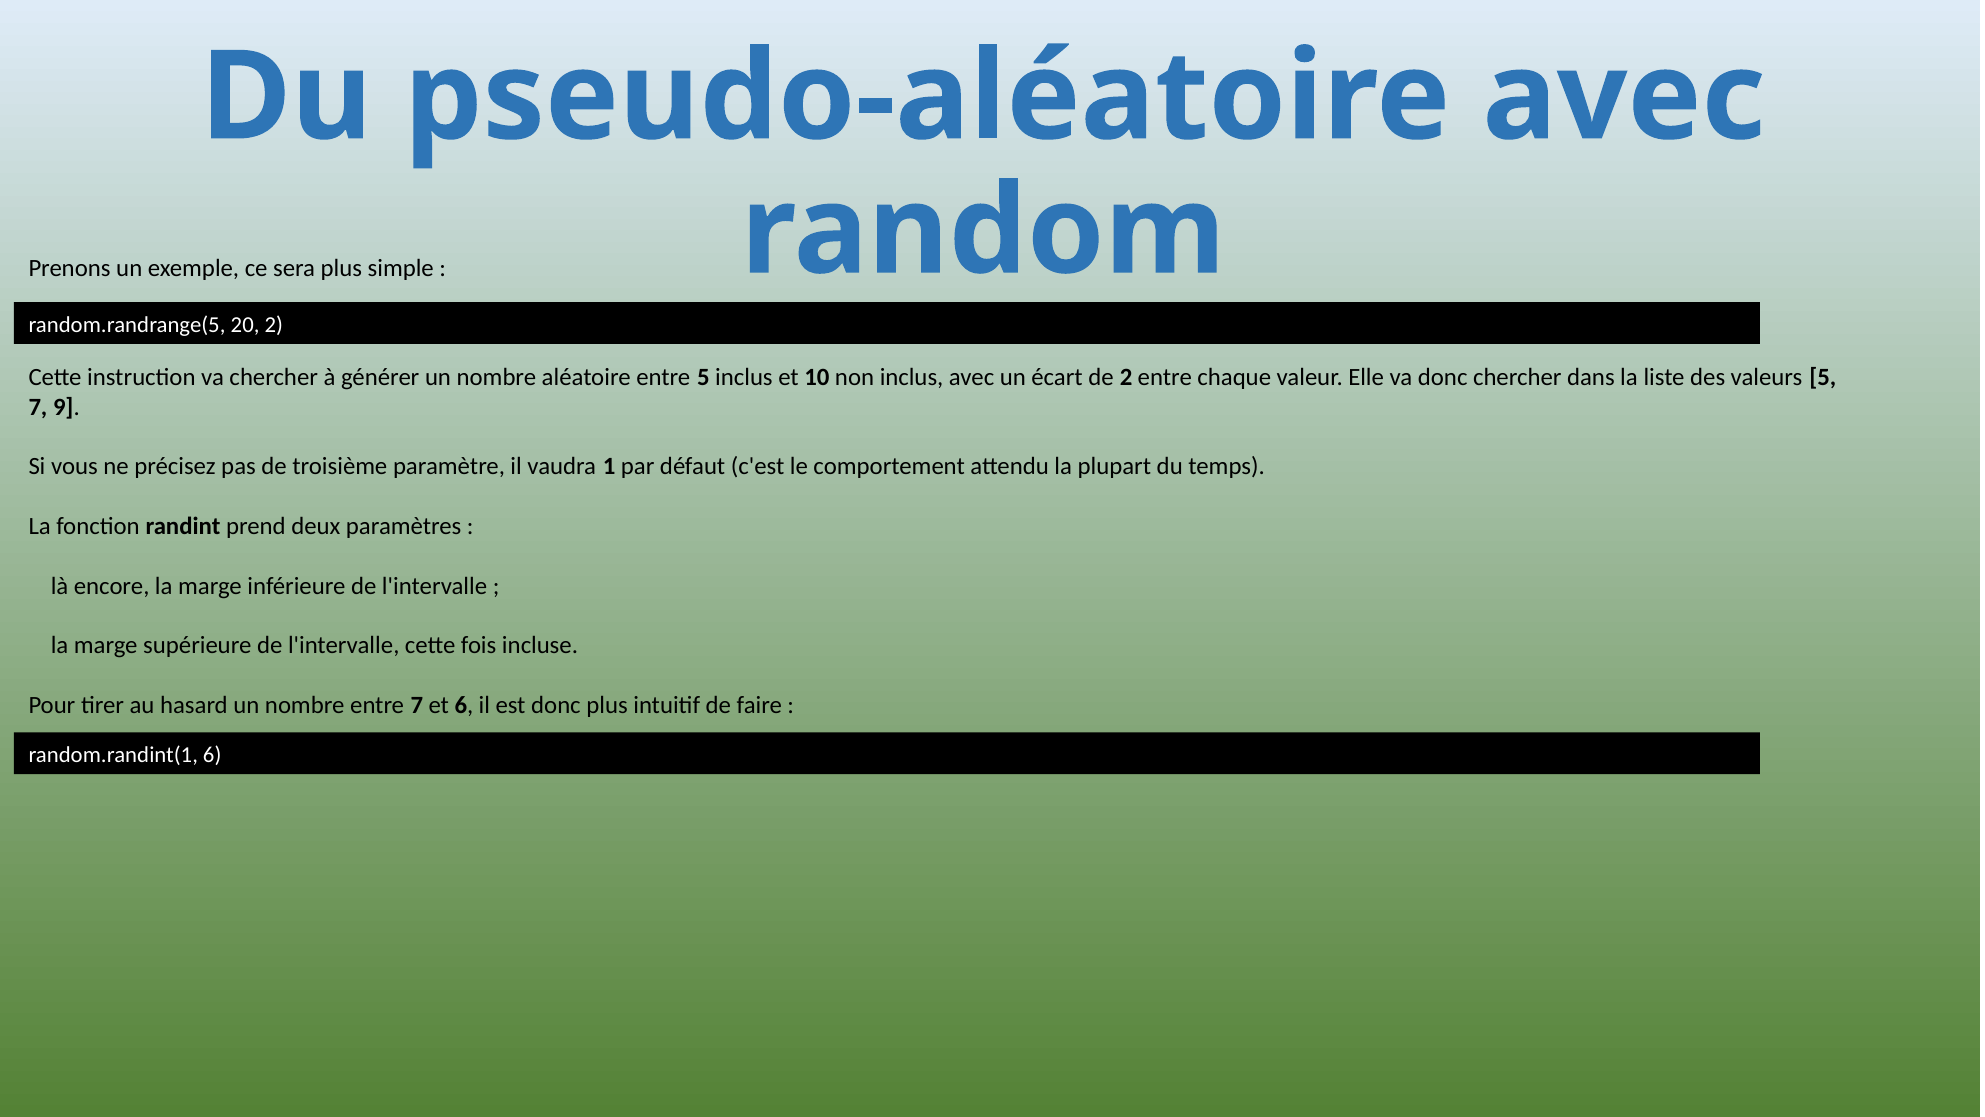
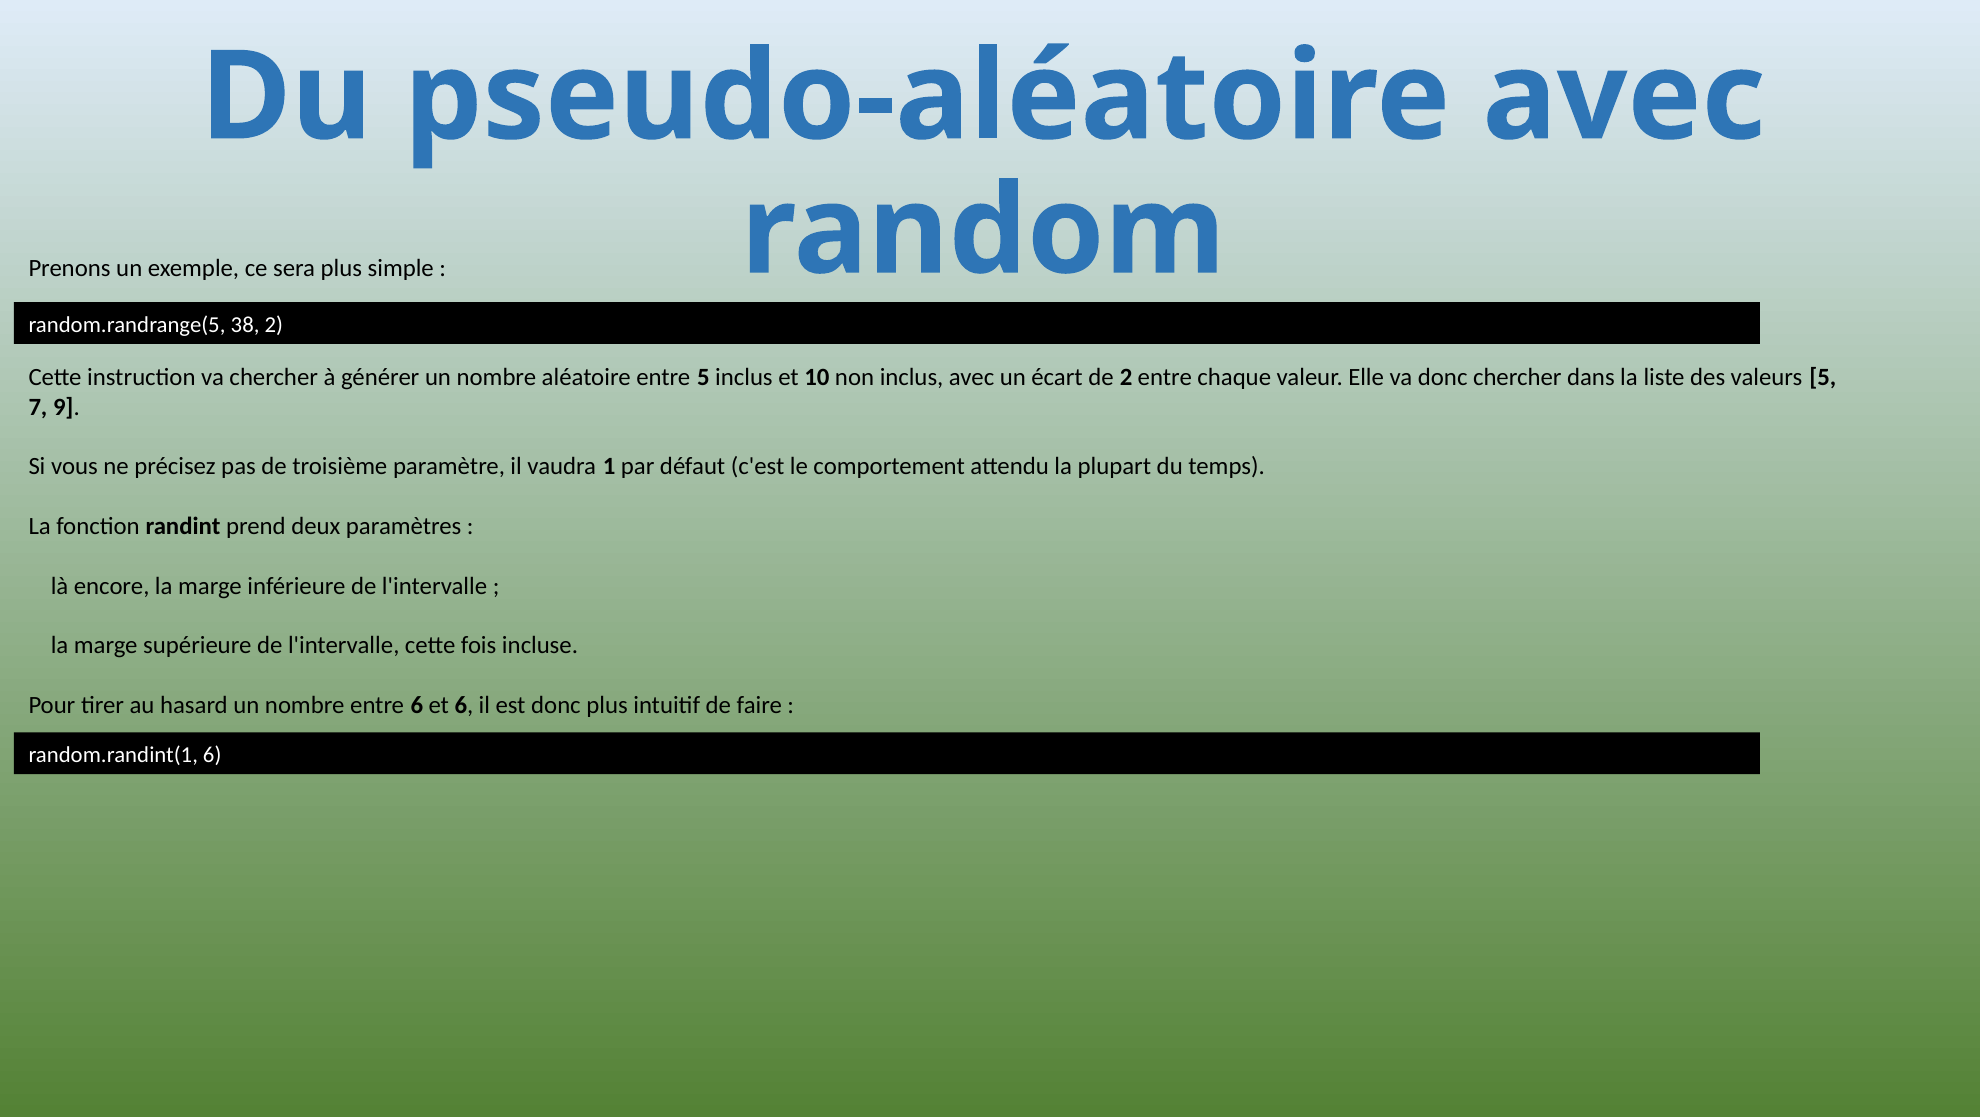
20: 20 -> 38 (245, 324)
entre 7: 7 -> 6 (417, 705)
